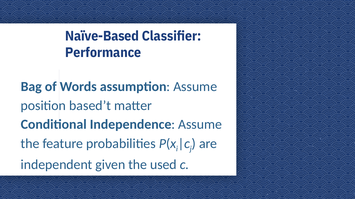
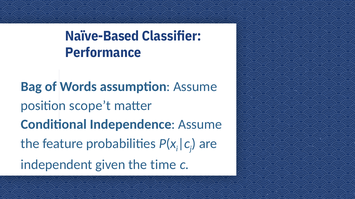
based’t: based’t -> scope’t (90, 106)
used: used -> time (163, 165)
